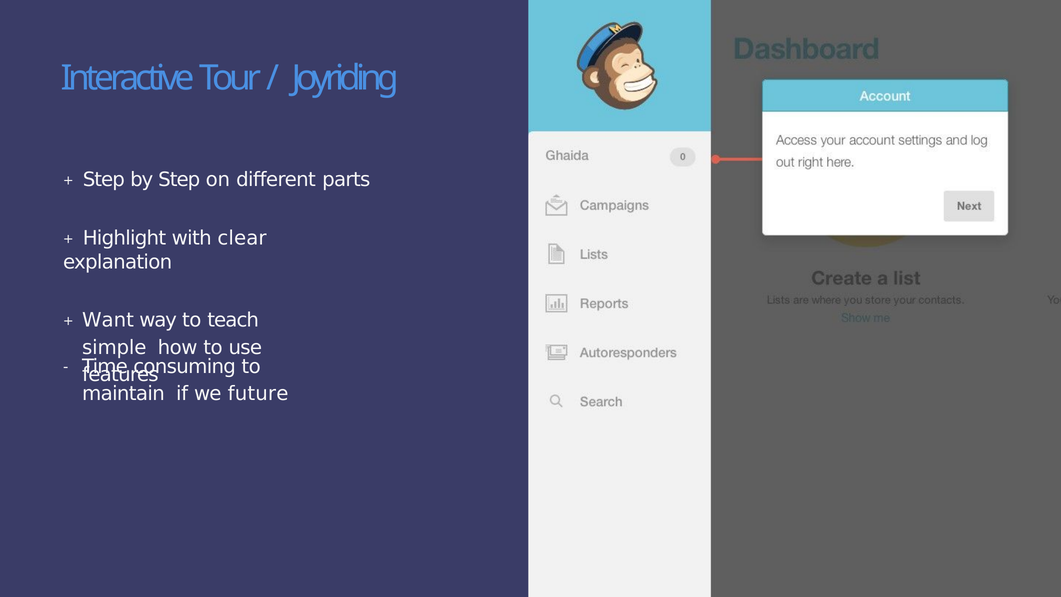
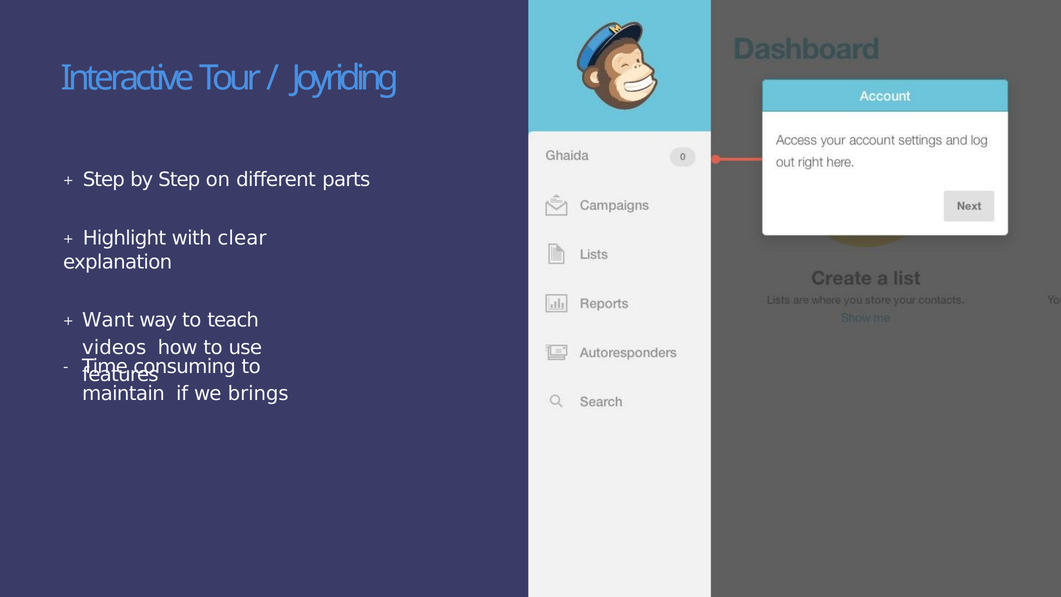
simple: simple -> videos (114, 348)
future: future -> brings (258, 394)
